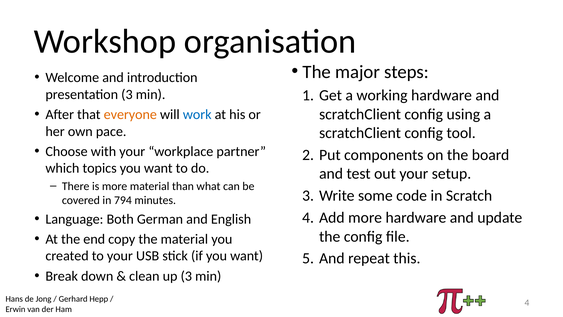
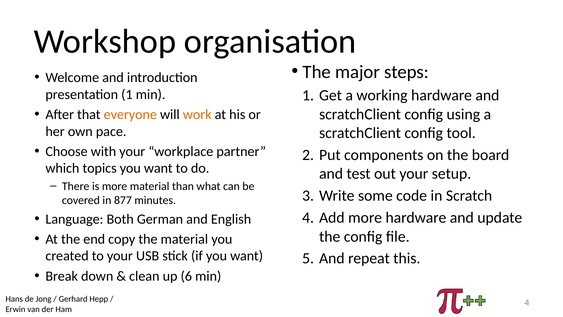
presentation 3: 3 -> 1 (127, 94)
work colour: blue -> orange (197, 114)
794: 794 -> 877 (123, 200)
up 3: 3 -> 6 (186, 276)
